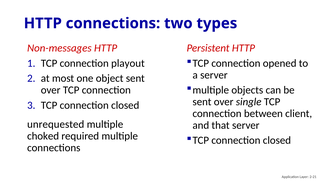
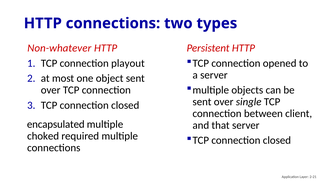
Non-messages: Non-messages -> Non-whatever (59, 48)
unrequested: unrequested -> encapsulated (56, 124)
